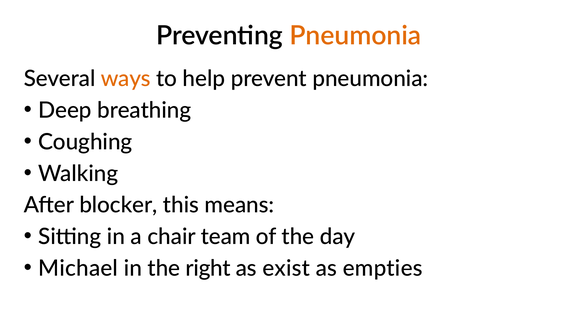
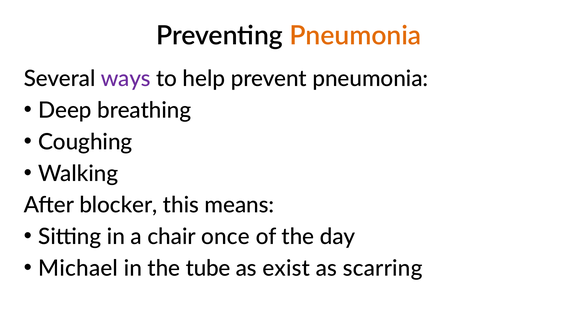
ways colour: orange -> purple (126, 79)
team: team -> once (225, 237)
right: right -> tube (208, 268)
empties: empties -> scarring (383, 268)
